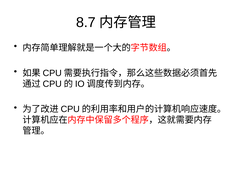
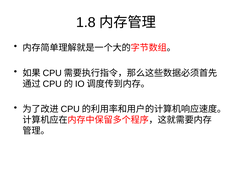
8.7: 8.7 -> 1.8 (86, 22)
